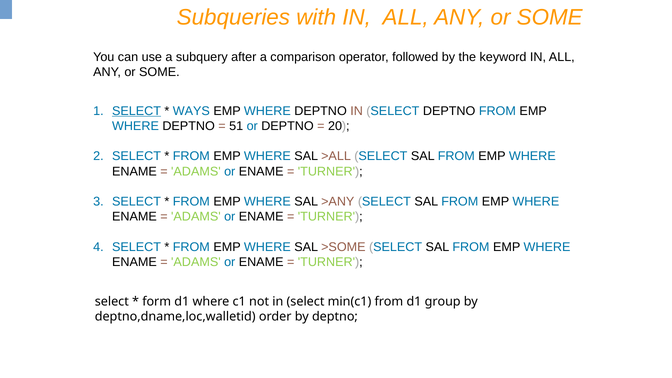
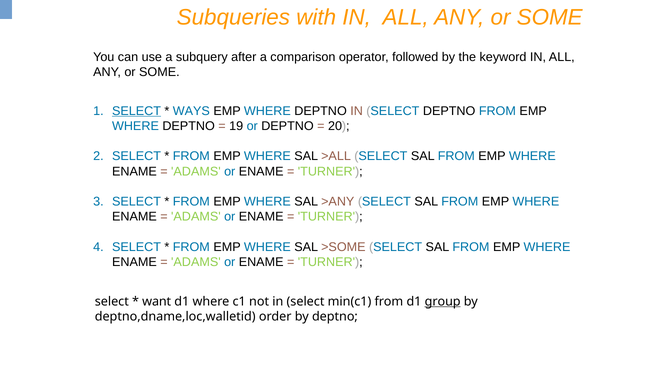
51: 51 -> 19 (236, 126)
form: form -> want (157, 301)
group underline: none -> present (443, 301)
